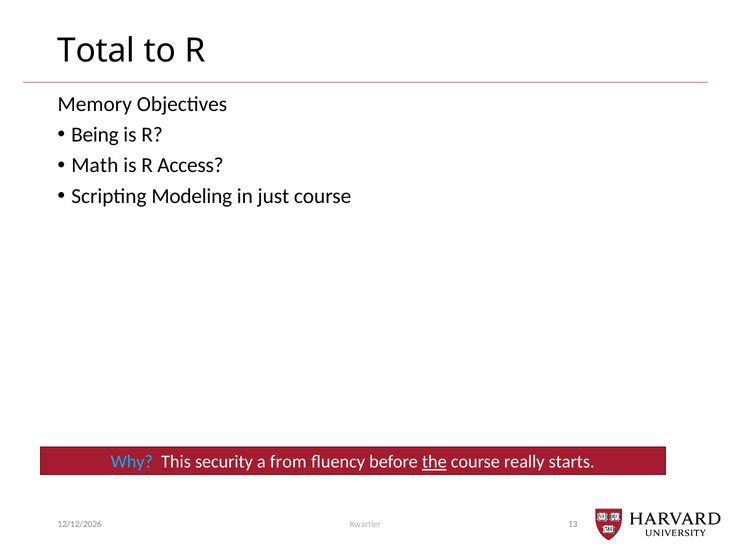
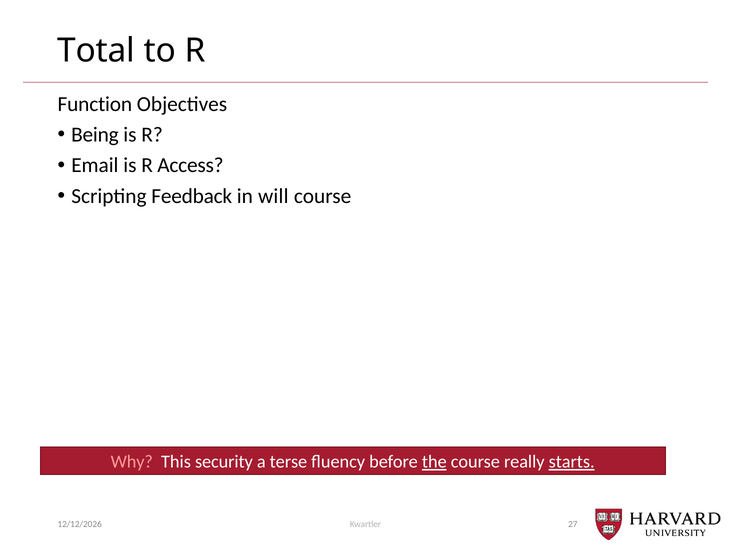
Memory: Memory -> Function (95, 104)
Math: Math -> Email (95, 165)
Modeling: Modeling -> Feedback (192, 196)
just: just -> will (273, 196)
Why colour: light blue -> pink (132, 461)
from: from -> terse (288, 461)
starts underline: none -> present (572, 461)
13: 13 -> 27 (573, 523)
